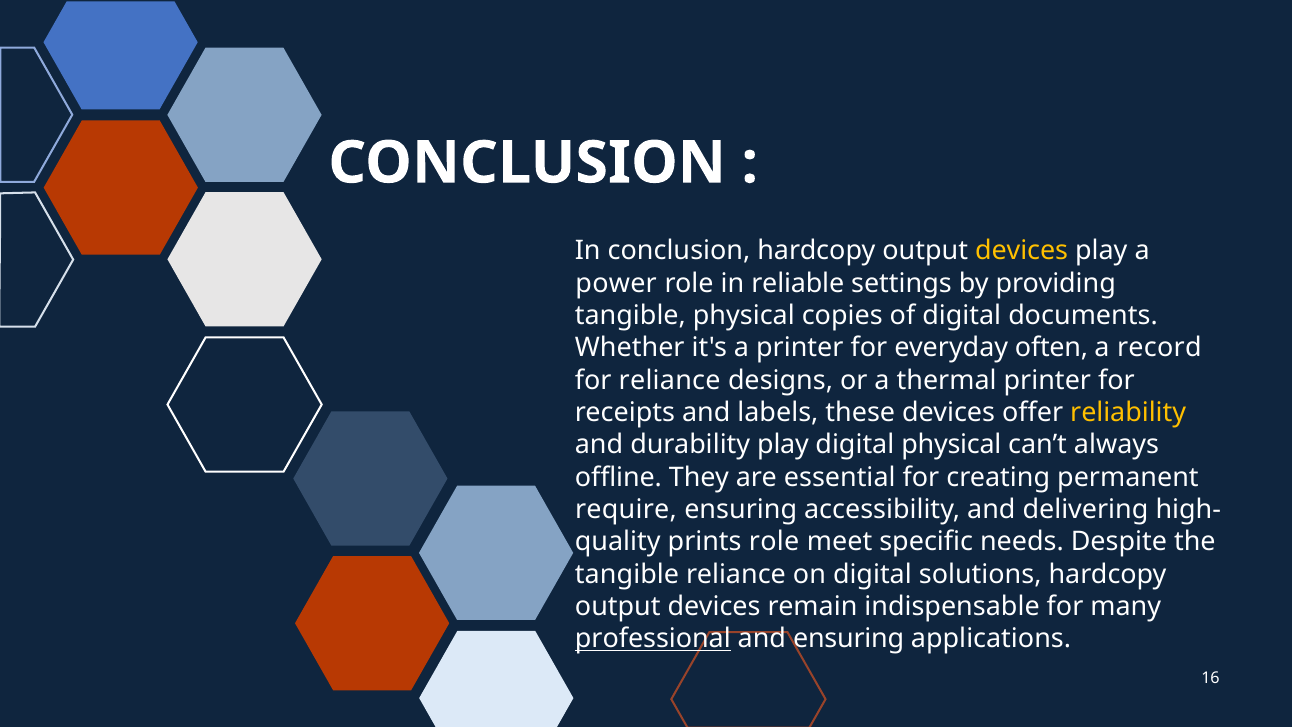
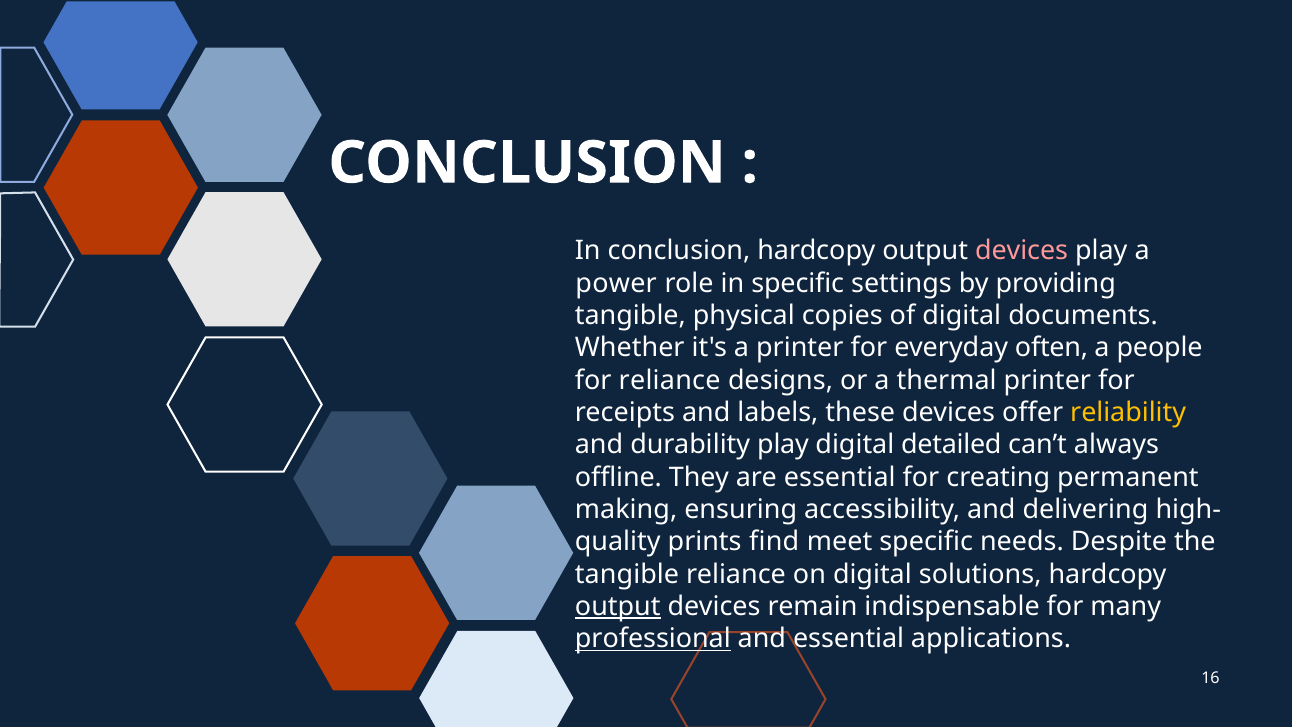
devices colour: yellow -> pink (1022, 251)
in reliable: reliable -> specific (798, 283)
record: record -> people (1160, 348)
digital physical: physical -> detailed (951, 445)
require: require -> making (626, 509)
prints role: role -> find (774, 542)
output underline: none -> present (618, 606)
and ensuring: ensuring -> essential (849, 639)
